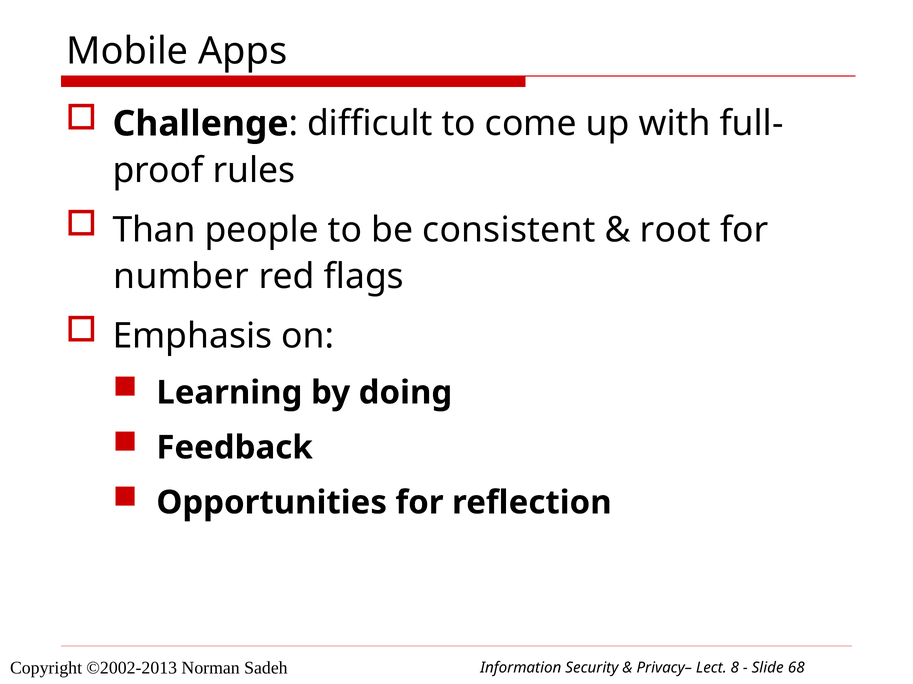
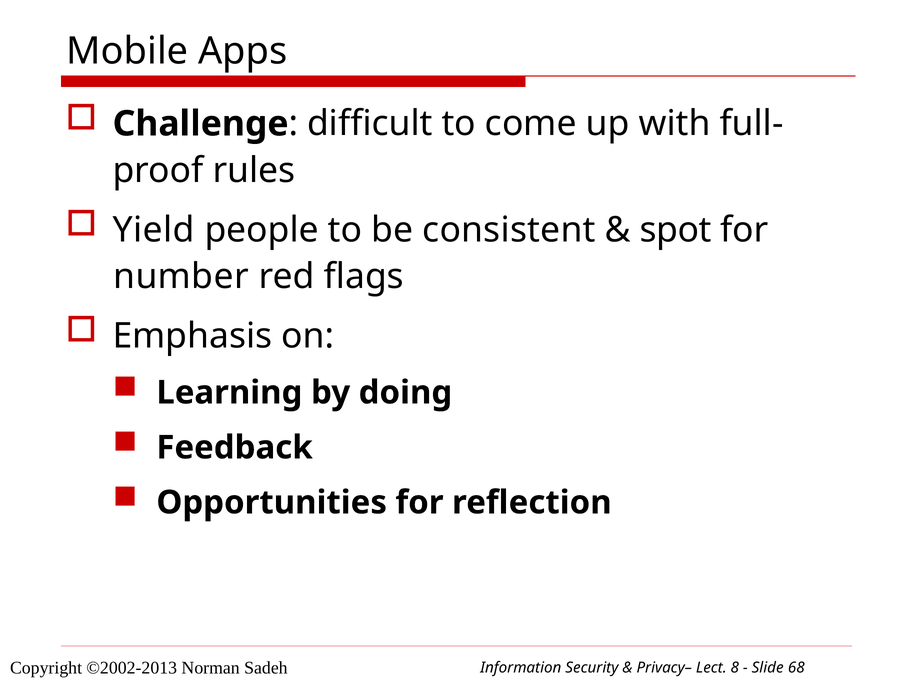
Than: Than -> Yield (154, 230)
root: root -> spot (676, 230)
